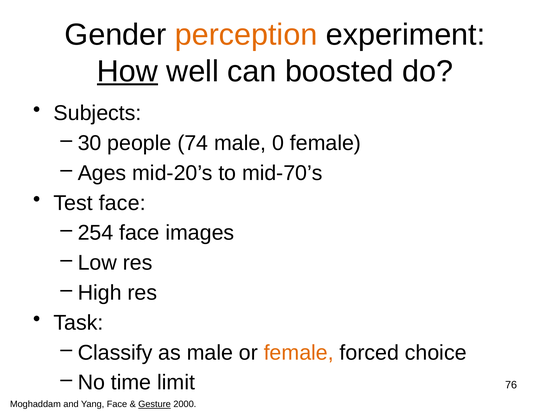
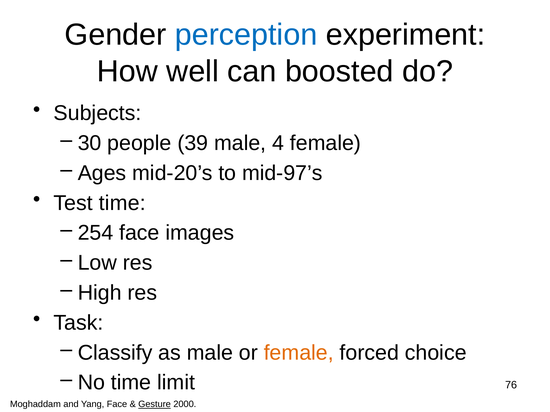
perception colour: orange -> blue (246, 35)
How underline: present -> none (127, 71)
74: 74 -> 39 (193, 143)
0: 0 -> 4 (278, 143)
mid-70’s: mid-70’s -> mid-97’s (282, 173)
Test face: face -> time (122, 203)
